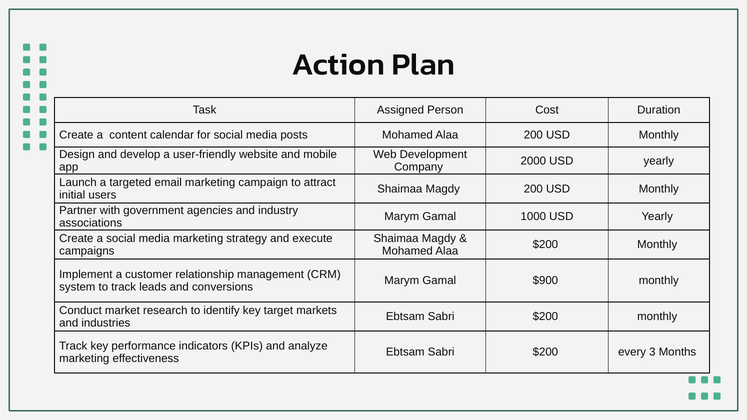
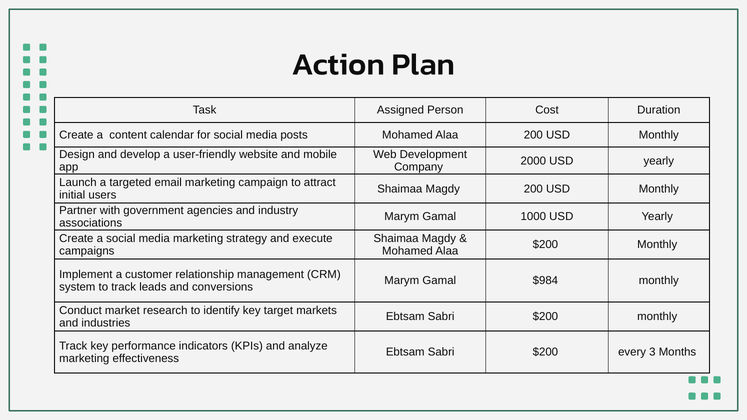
$900: $900 -> $984 (545, 281)
